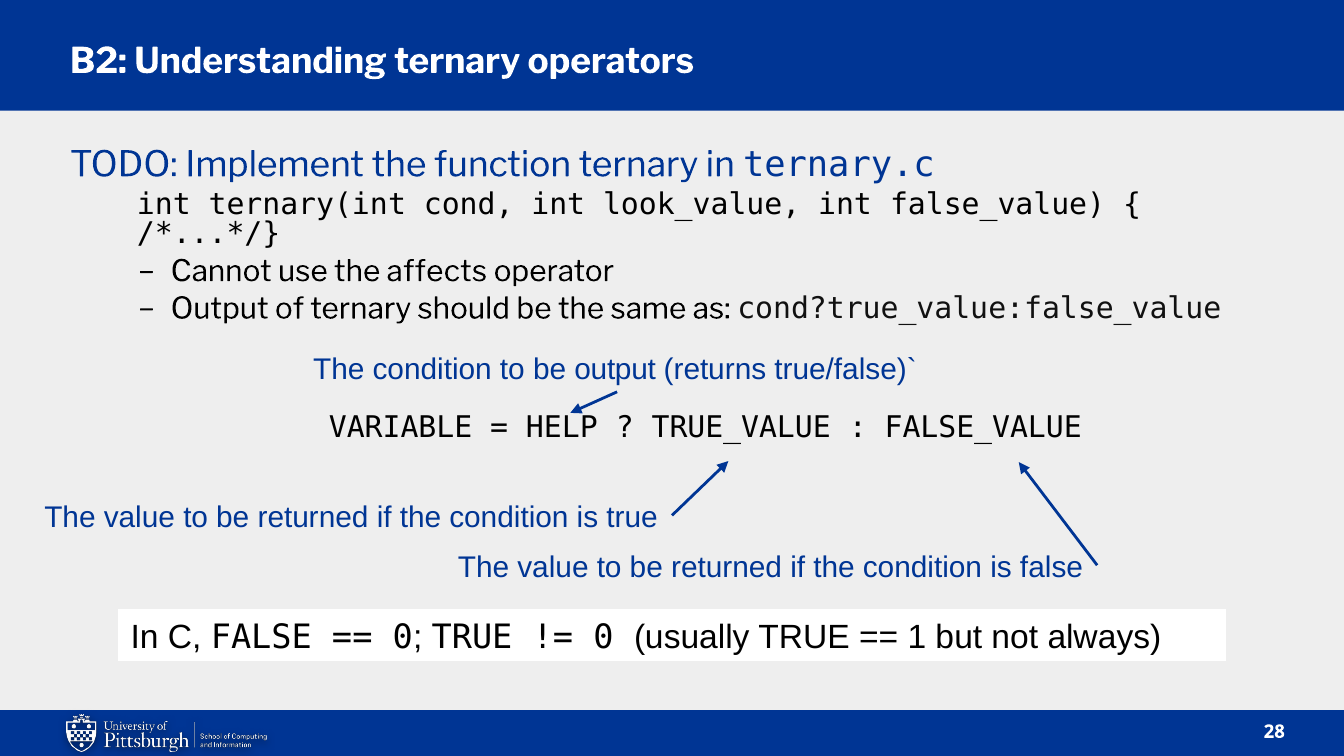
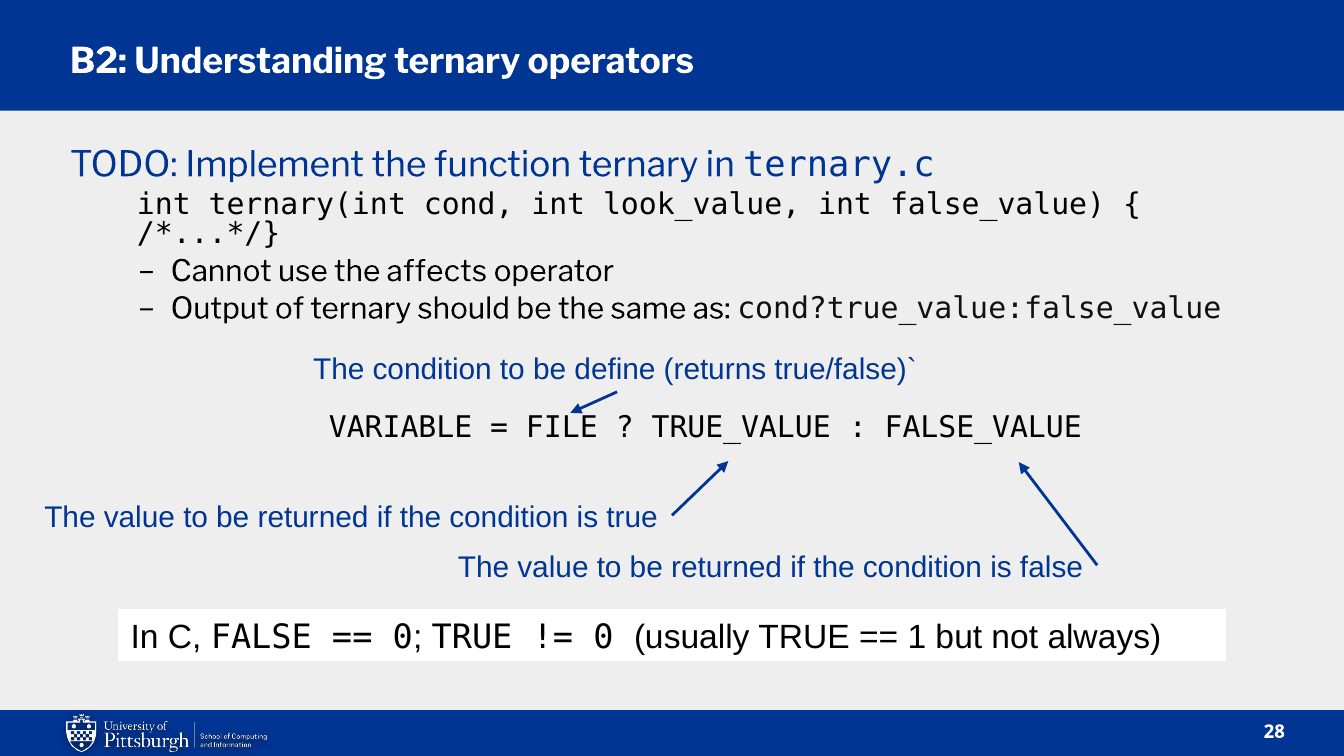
be output: output -> define (615, 369)
HELP: HELP -> FILE (562, 427)
